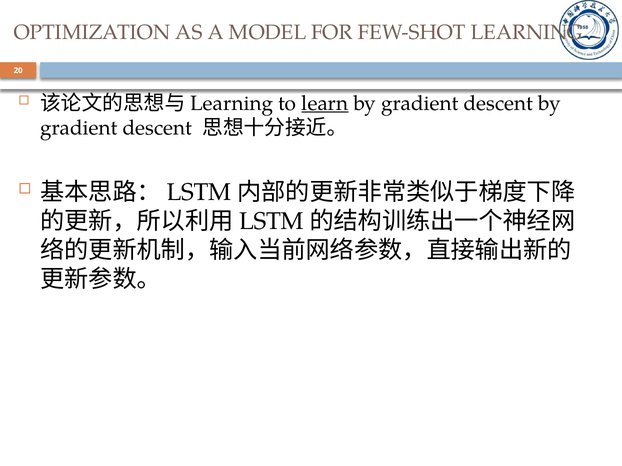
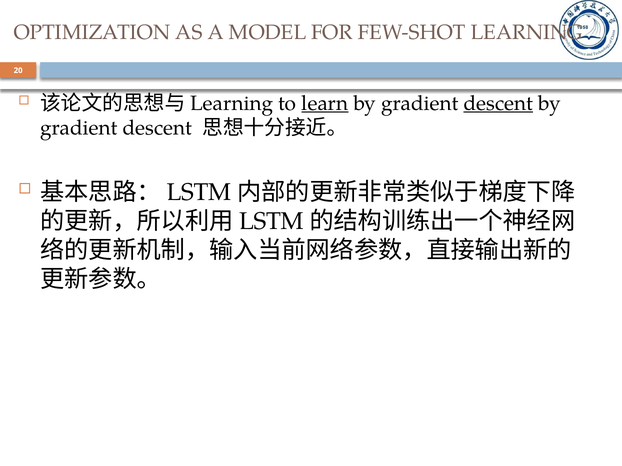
descent underline: none -> present (498, 103)
